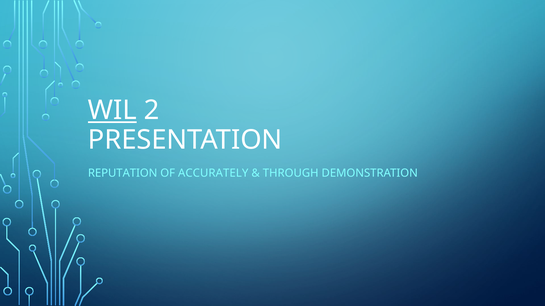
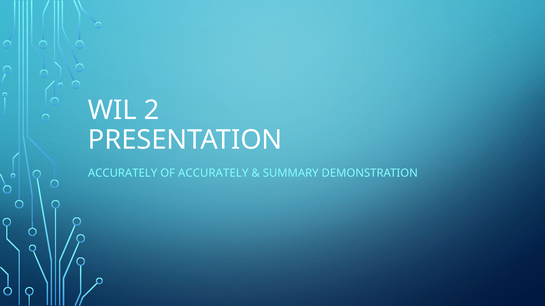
WIL underline: present -> none (112, 111)
REPUTATION: REPUTATION -> ACCURATELY (123, 173)
THROUGH: THROUGH -> SUMMARY (291, 173)
